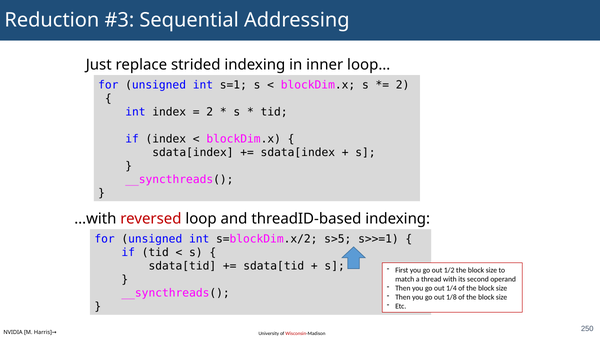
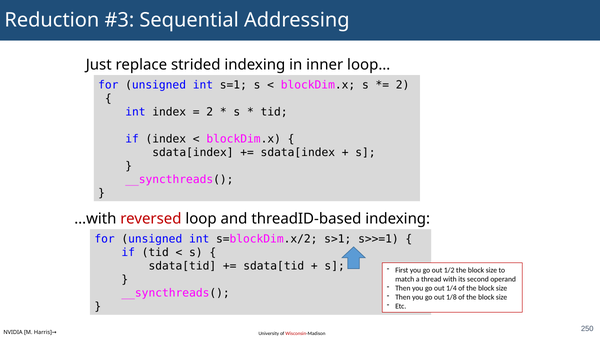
s>5: s>5 -> s>1 (338, 239)
